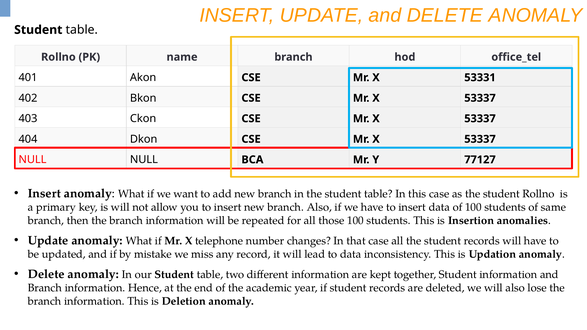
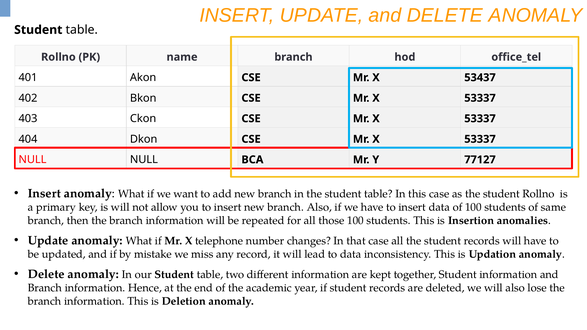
53331: 53331 -> 53437 (480, 78)
